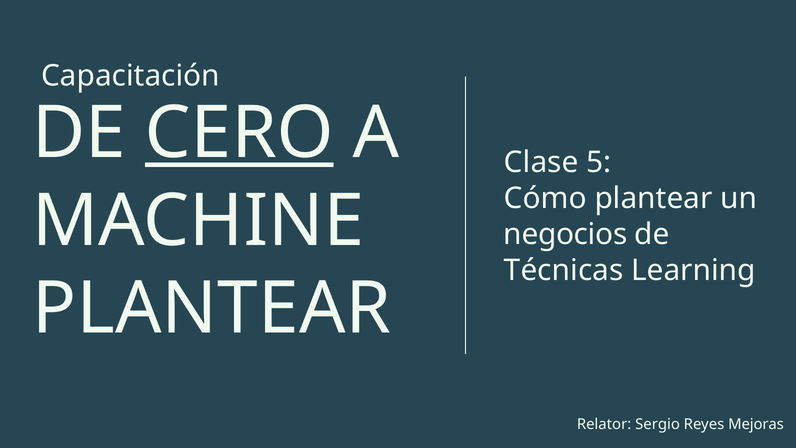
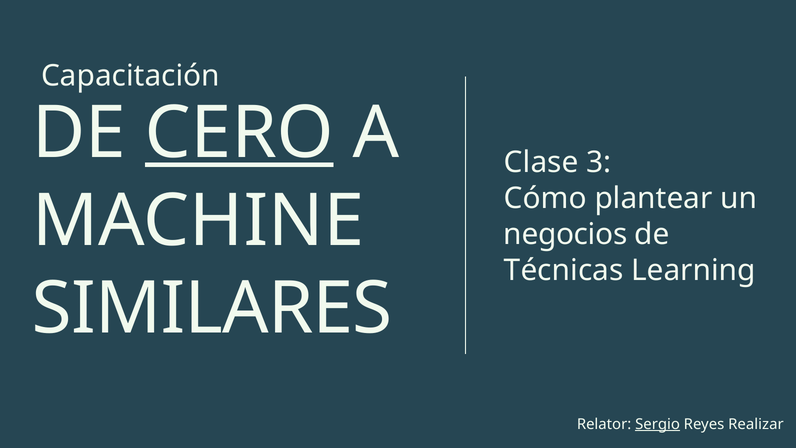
5: 5 -> 3 (599, 163)
PLANTEAR: PLANTEAR -> SIMILARES (212, 308)
Sergio underline: none -> present (658, 424)
Mejoras: Mejoras -> Realizar (756, 424)
